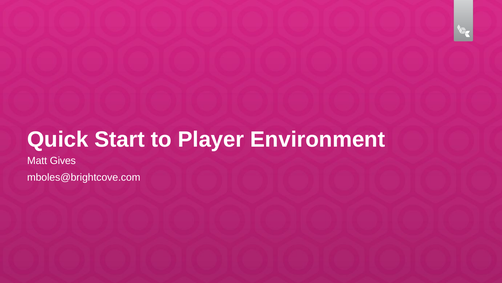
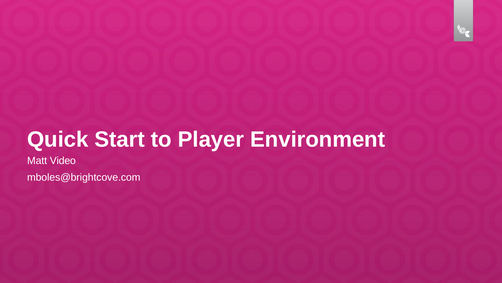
Gives: Gives -> Video (63, 160)
